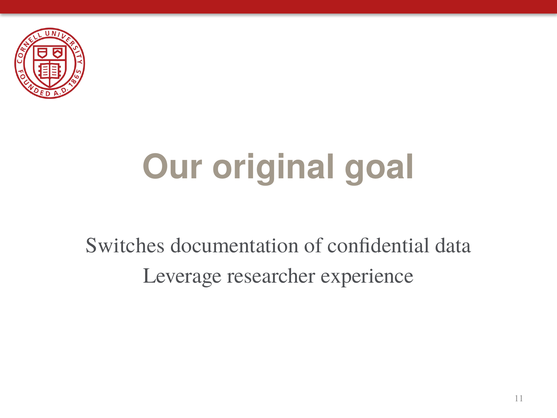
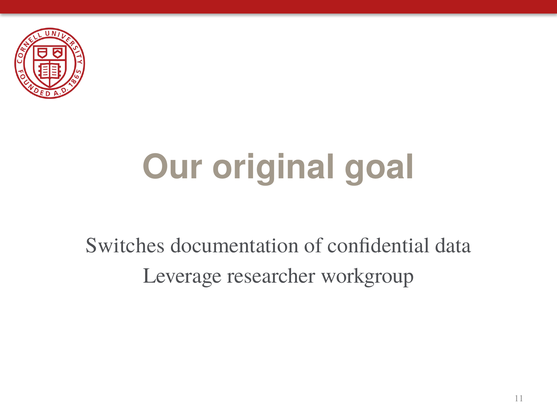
experience: experience -> workgroup (367, 275)
